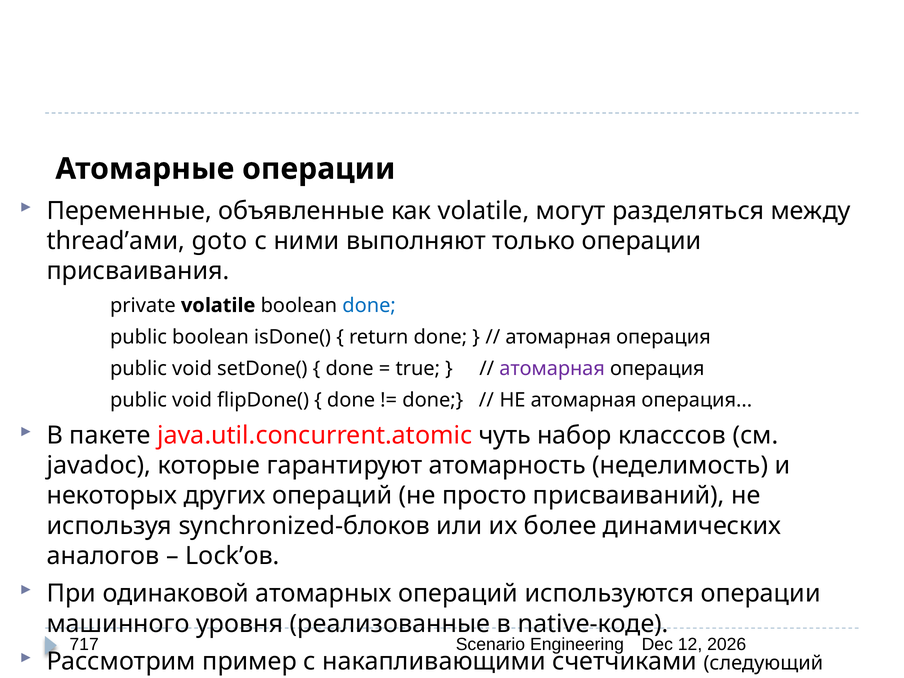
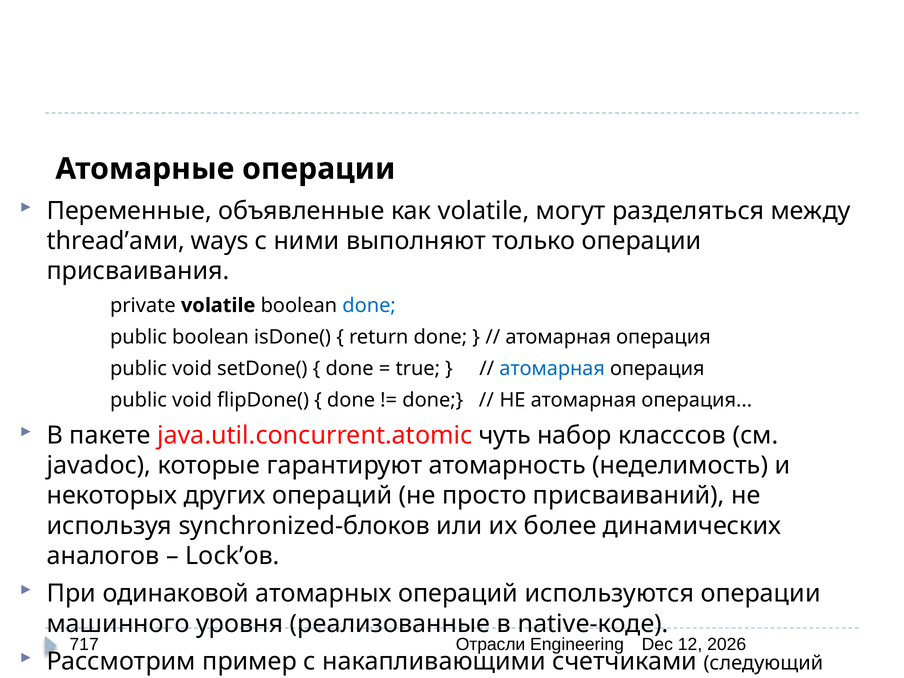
goto: goto -> ways (220, 241)
атомарная colour: purple -> blue (552, 369)
Scenario: Scenario -> Отрасли (490, 645)
